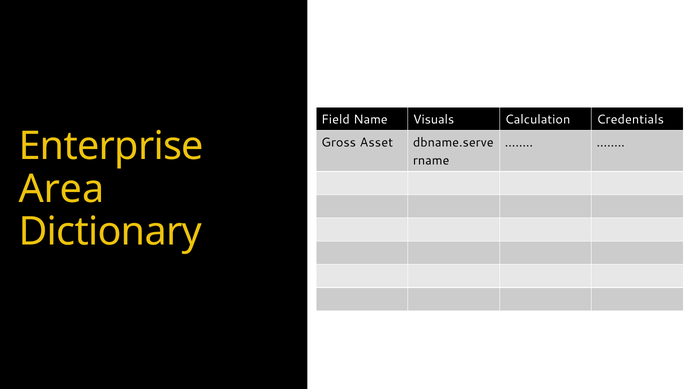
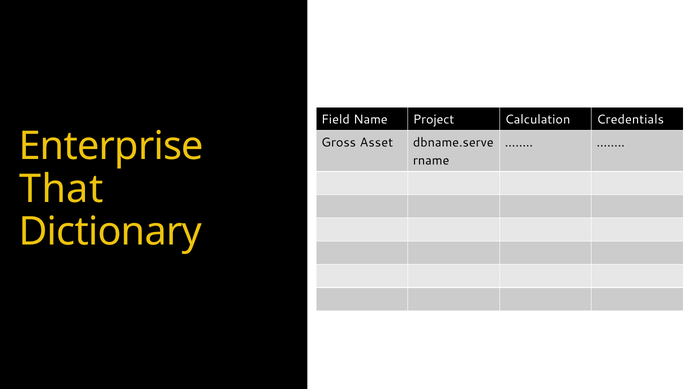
Visuals: Visuals -> Project (434, 119)
Area: Area -> That (61, 189)
